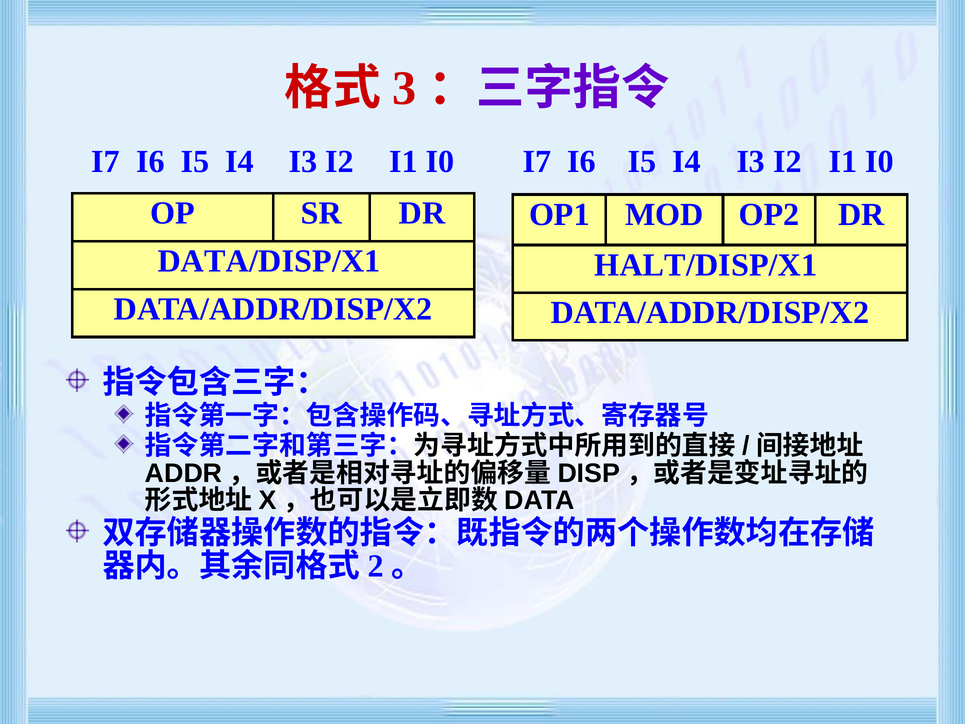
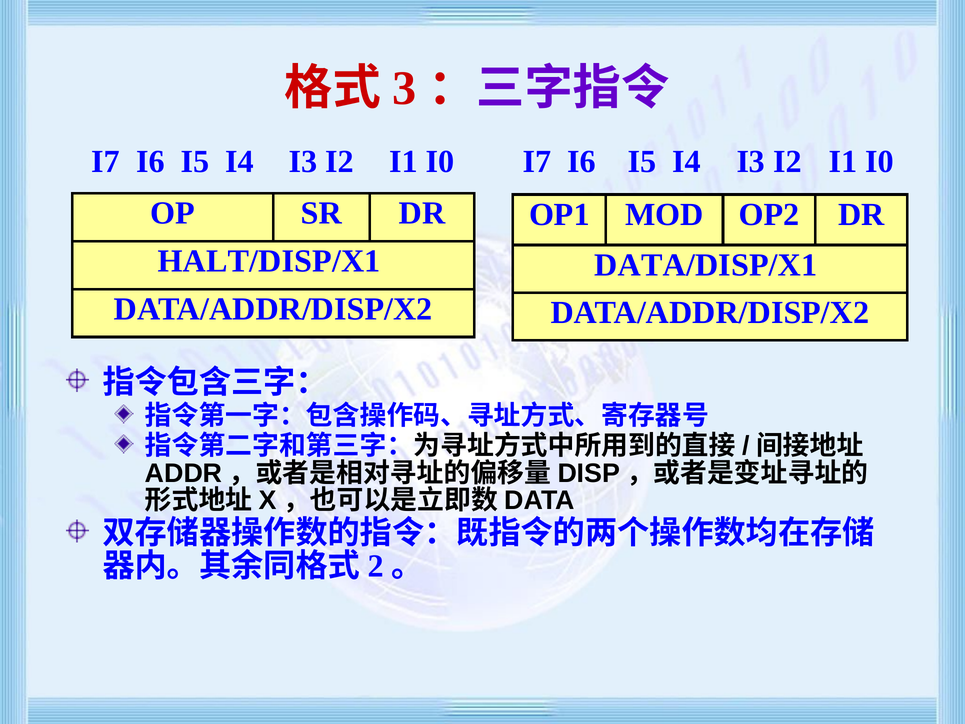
DATA/DISP/X1: DATA/DISP/X1 -> HALT/DISP/X1 (269, 261)
HALT/DISP/X1: HALT/DISP/X1 -> DATA/DISP/X1 (706, 265)
